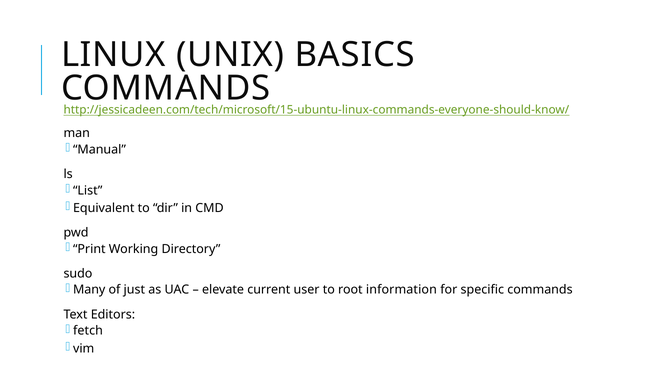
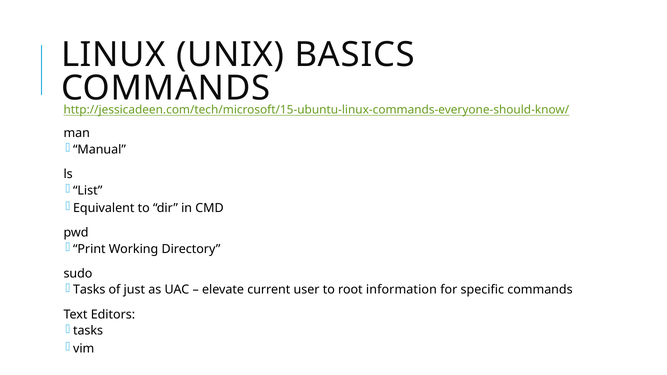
Many: Many -> Tasks (89, 290)
fetch: fetch -> tasks (88, 331)
